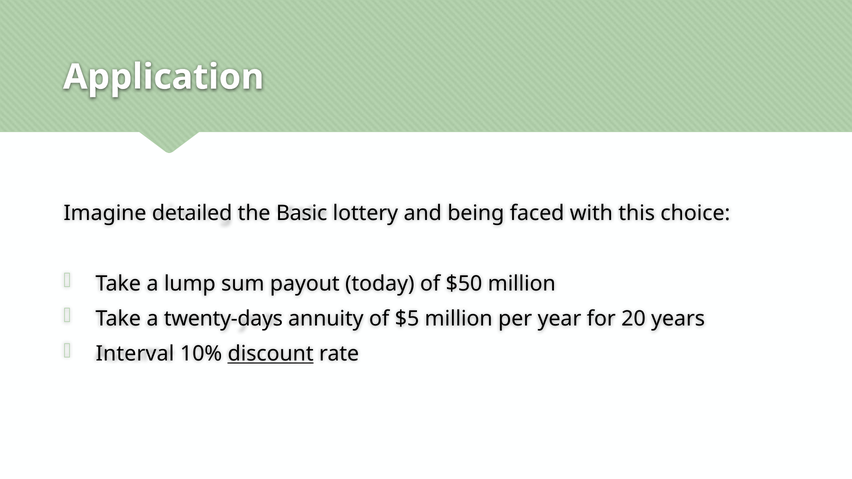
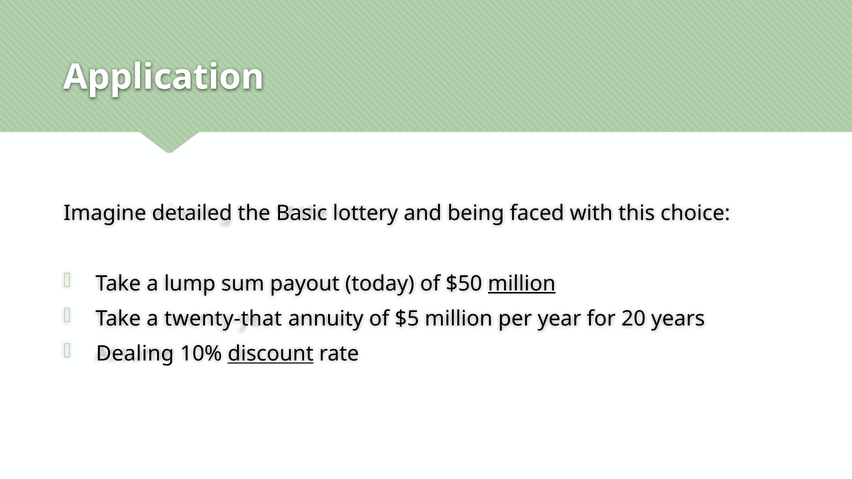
million underline: none -> present (522, 284)
twenty-days: twenty-days -> twenty-that (223, 319)
Interval: Interval -> Dealing (135, 354)
